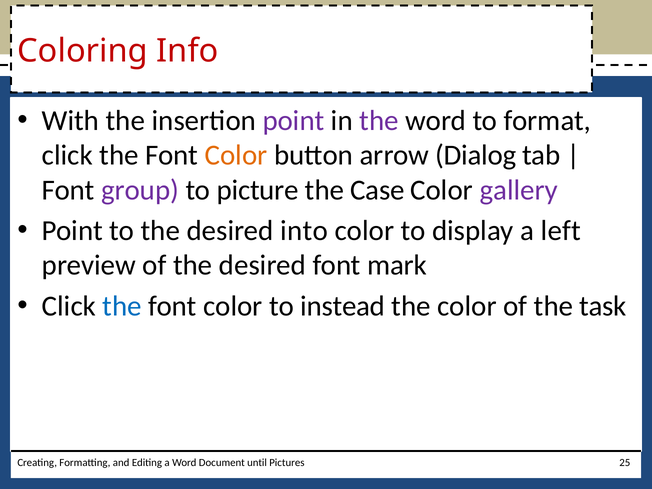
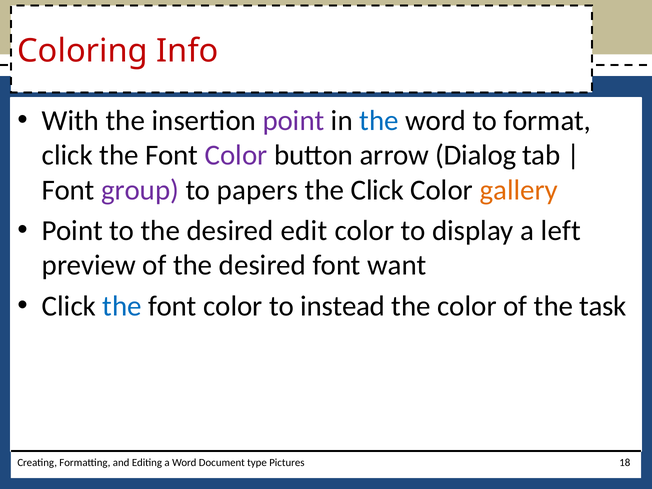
the colour: purple -> blue (379, 120)
Color colour: orange -> purple (236, 155)
picture: picture -> papers (257, 190)
the Case: Case -> Click (377, 190)
gallery colour: purple -> orange (519, 190)
into: into -> edit (304, 231)
mark: mark -> want (397, 265)
until: until -> type (257, 463)
25: 25 -> 18 (625, 463)
